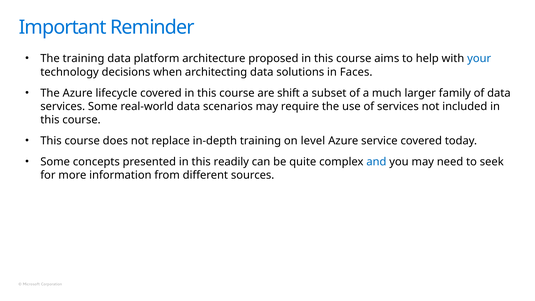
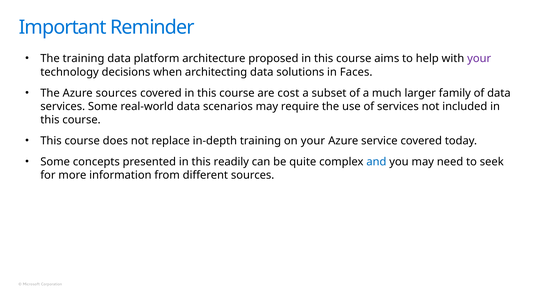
your colour: blue -> purple (479, 59)
Azure lifecycle: lifecycle -> sources (116, 93)
shift: shift -> cost (288, 93)
on level: level -> your (313, 141)
